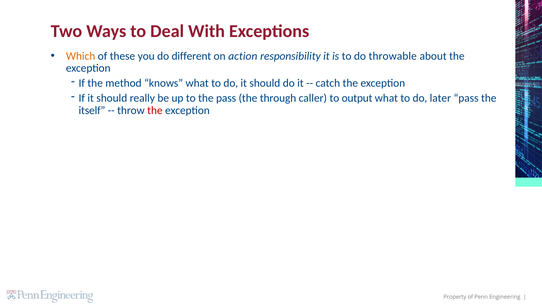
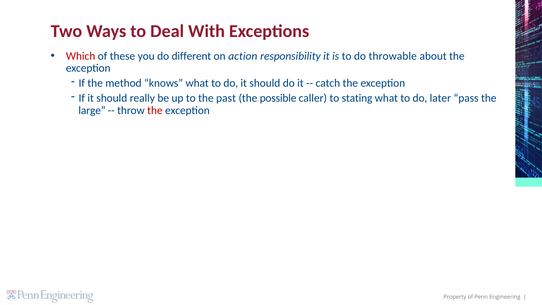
Which colour: orange -> red (81, 56)
the pass: pass -> past (226, 98)
through: through -> possible (278, 98)
output: output -> stating (357, 98)
itself: itself -> large (92, 110)
